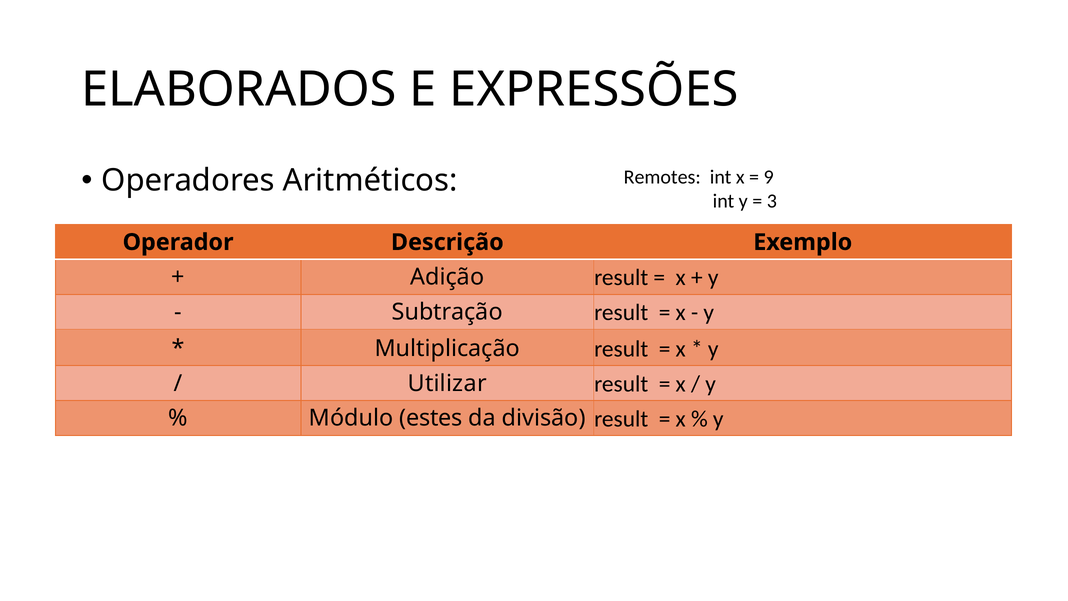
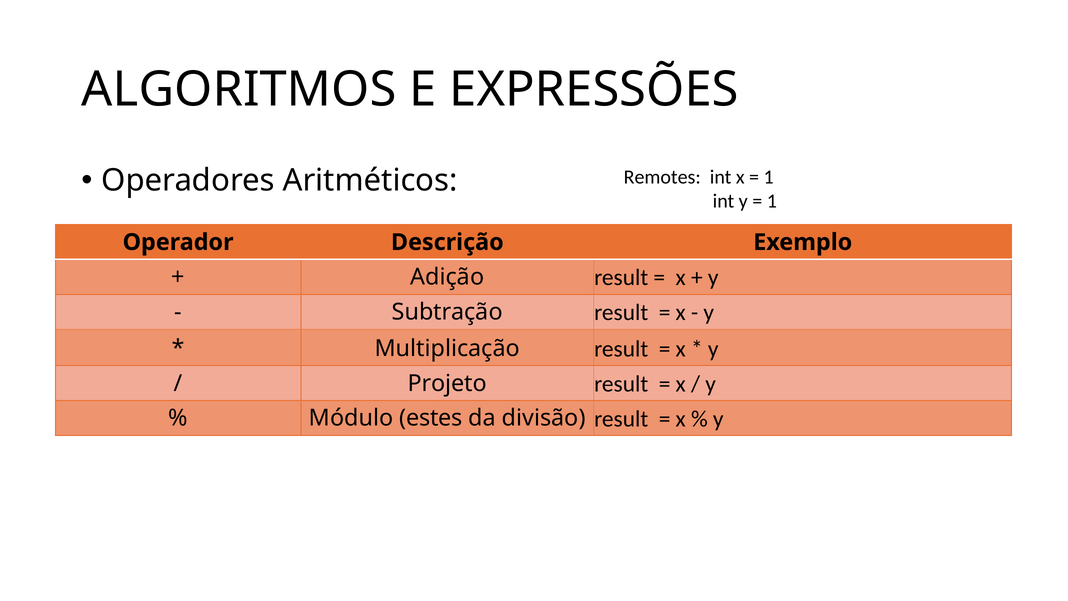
ELABORADOS: ELABORADOS -> ALGORITMOS (239, 90)
9: 9 -> 1 (769, 177)
3: 3 -> 1 (772, 201)
Utilizar: Utilizar -> Projeto (447, 383)
